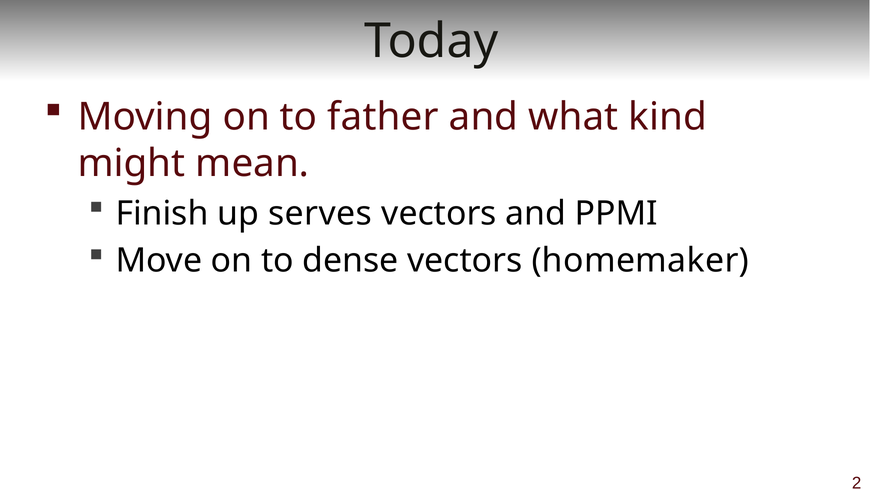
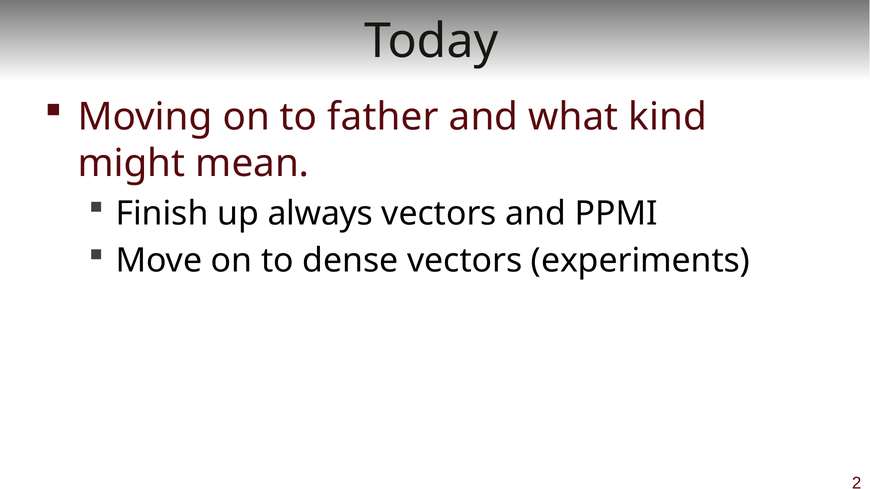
serves: serves -> always (320, 214)
homemaker: homemaker -> experiments (640, 261)
